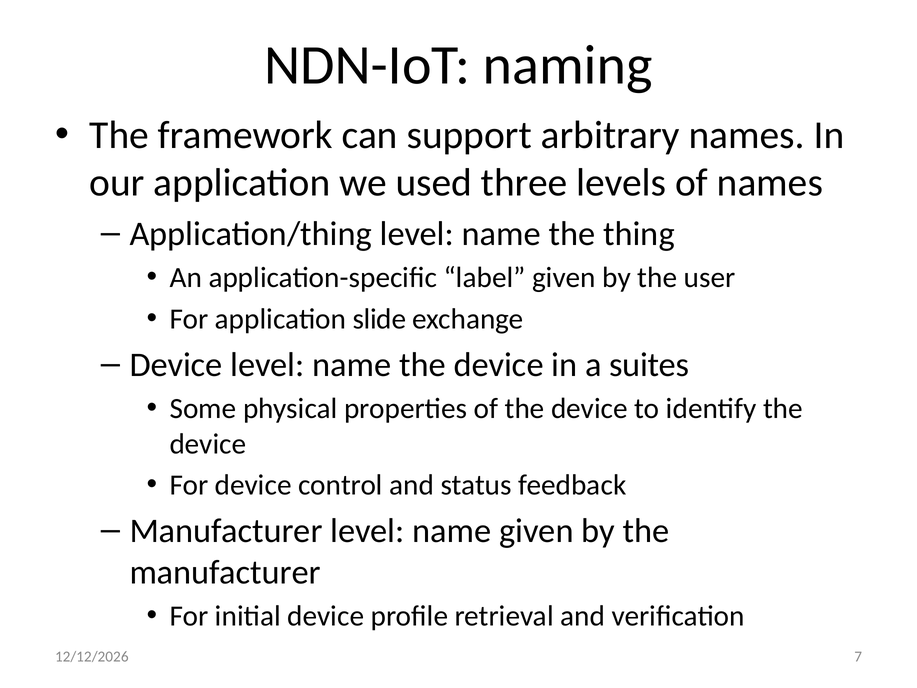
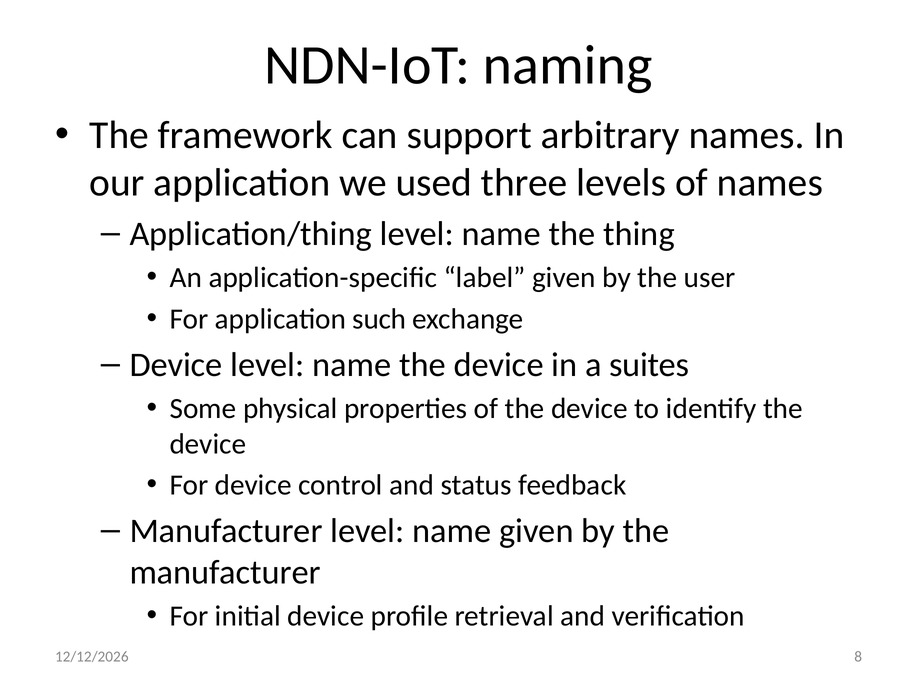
slide: slide -> such (379, 319)
7: 7 -> 8 (858, 657)
